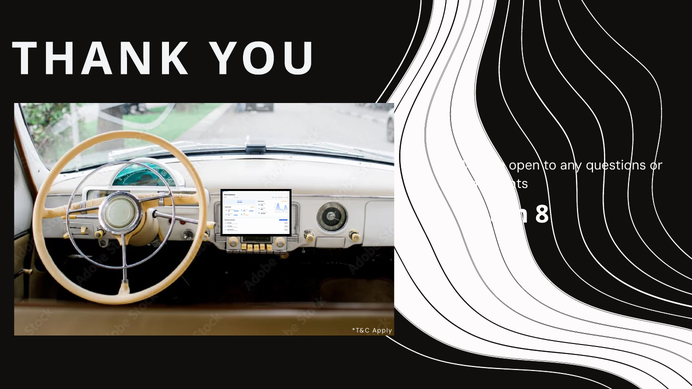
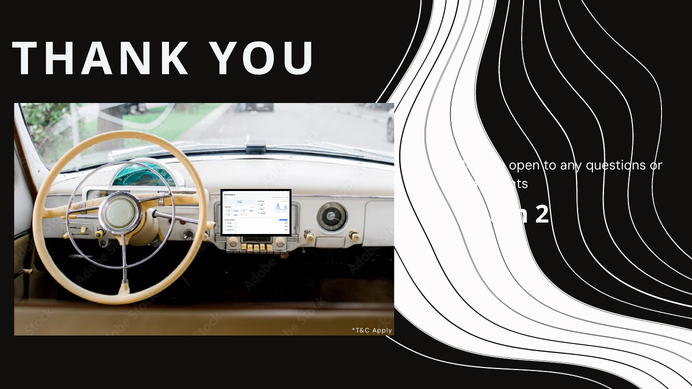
8: 8 -> 2 (542, 215)
